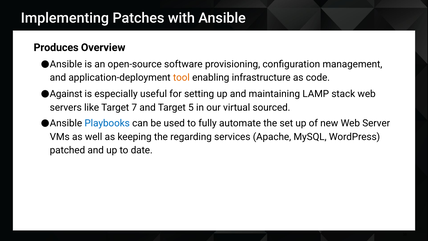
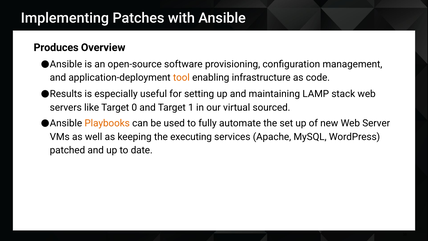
Against: Against -> Results (66, 94)
7: 7 -> 0 (134, 107)
5: 5 -> 1 (191, 107)
Playbooks colour: blue -> orange (107, 123)
regarding: regarding -> executing (191, 137)
